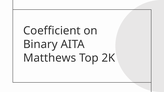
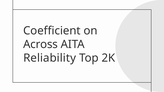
Binary: Binary -> Across (40, 44)
Matthews: Matthews -> Reliability (50, 58)
